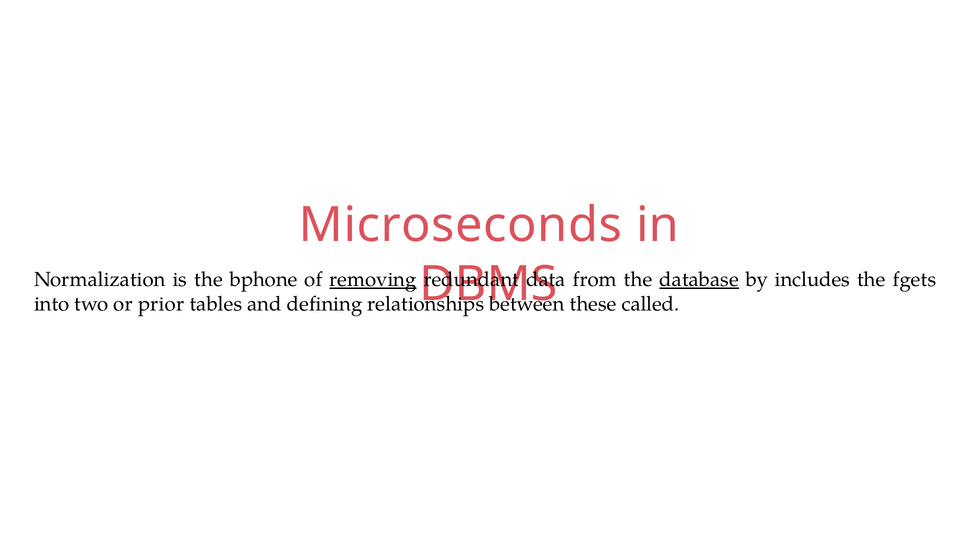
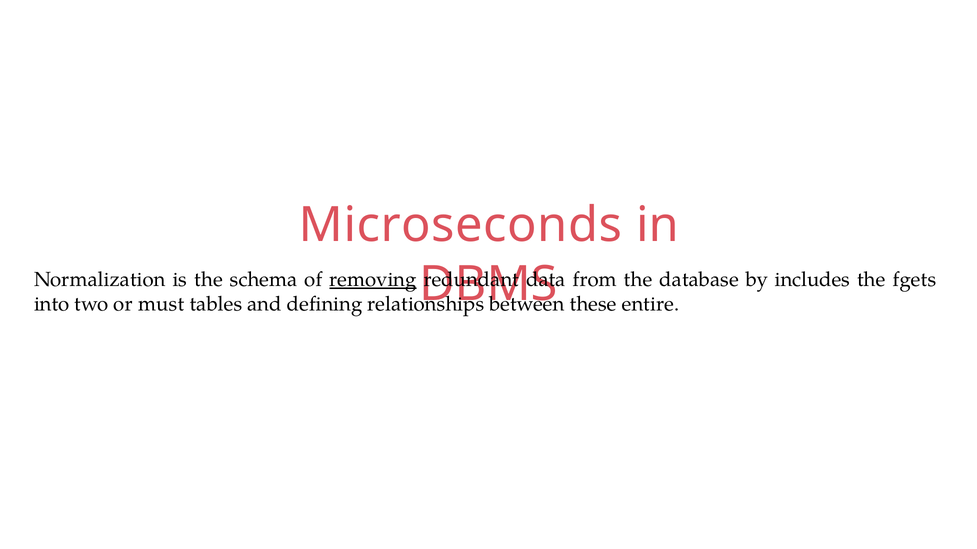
bphone: bphone -> schema (264, 280)
database underline: present -> none (699, 280)
prior: prior -> must (161, 304)
called: called -> entire (650, 304)
